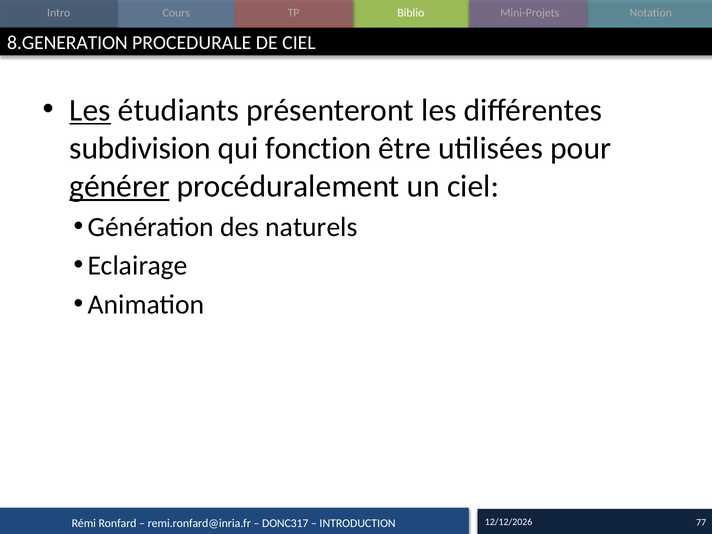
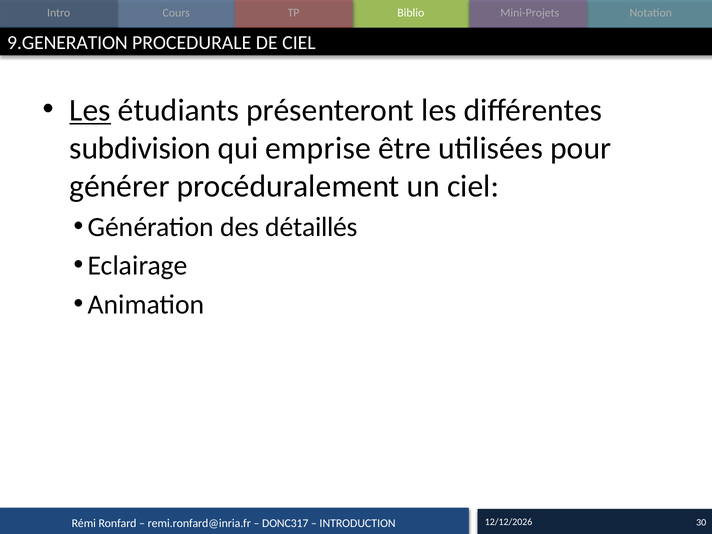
8.GENERATION: 8.GENERATION -> 9.GENERATION (67, 43)
fonction: fonction -> emprise (318, 148)
générer underline: present -> none (120, 186)
naturels: naturels -> détaillés (312, 227)
77: 77 -> 30 (701, 522)
